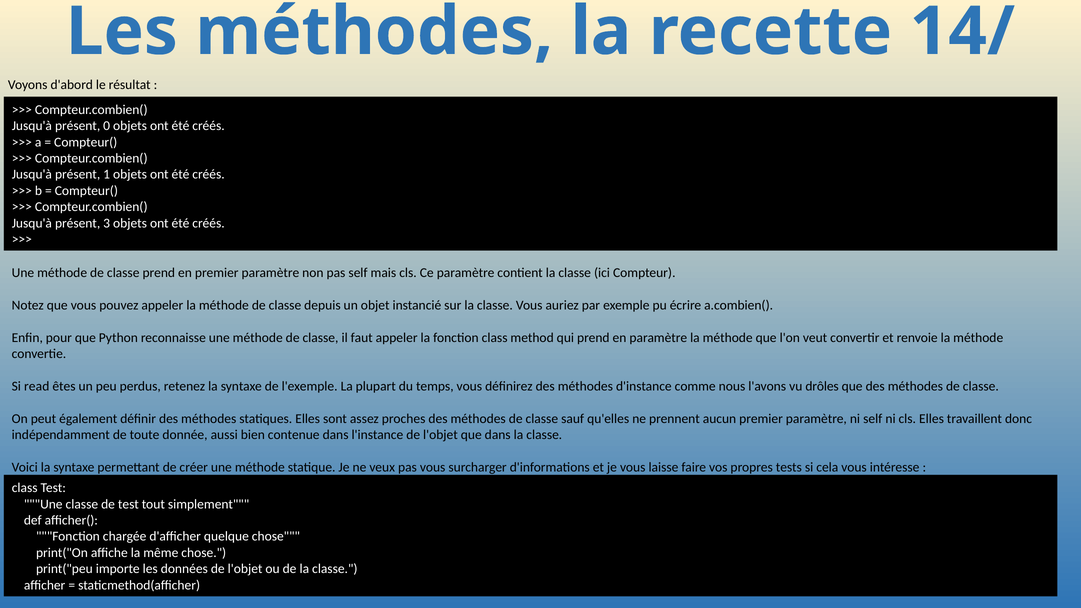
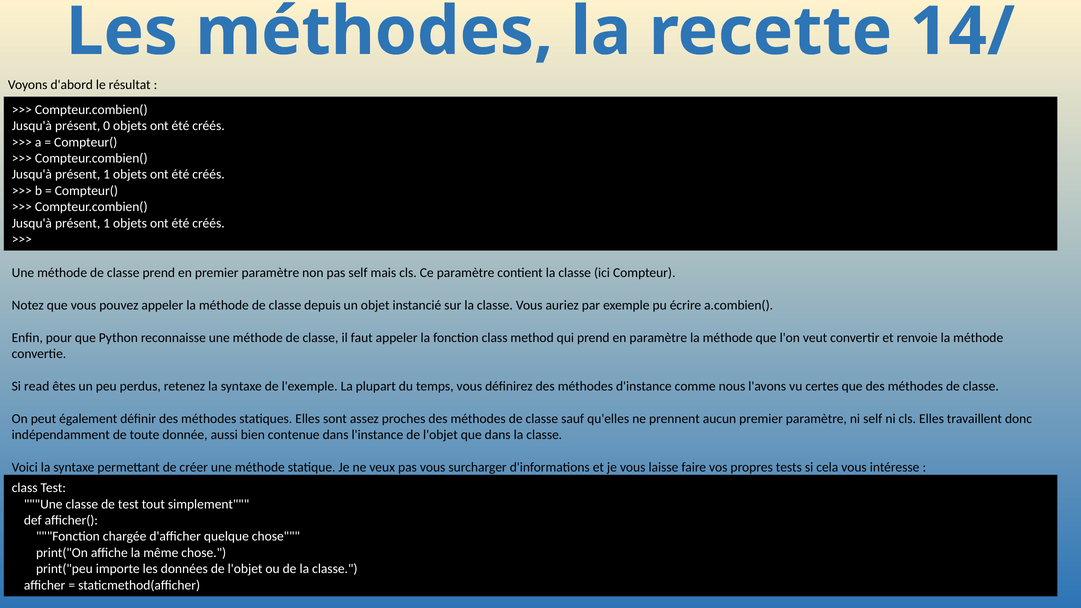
3: 3 -> 1 (107, 223)
drôles: drôles -> certes (822, 386)
